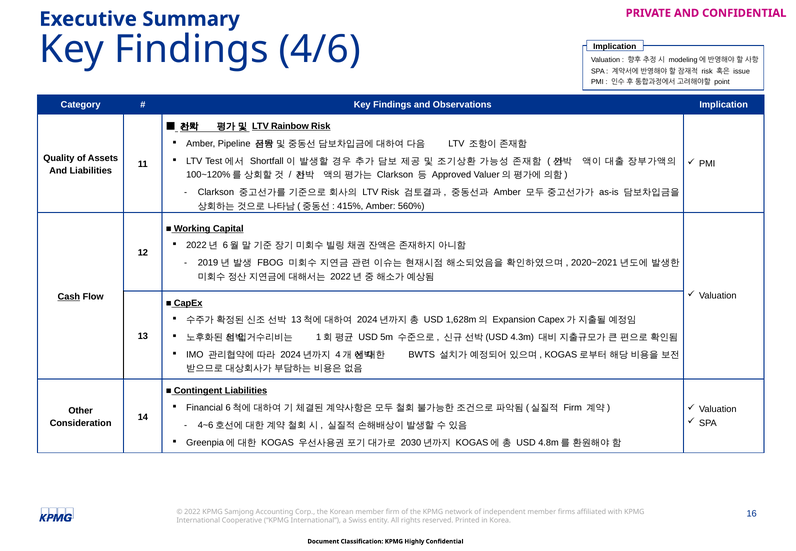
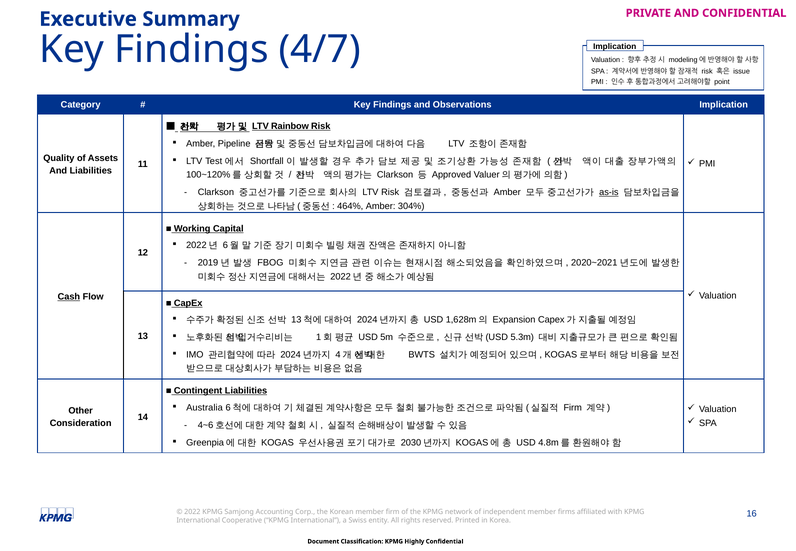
4/6: 4/6 -> 4/7 (320, 50)
as-is underline: none -> present (609, 192)
415%: 415% -> 464% (350, 206)
560%: 560% -> 304% (411, 206)
4.3m: 4.3m -> 5.3m (522, 337)
Financial: Financial -> Australia (205, 408)
